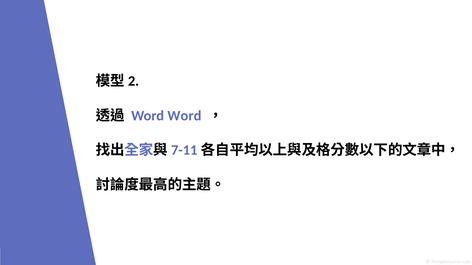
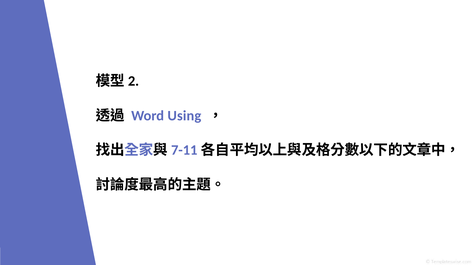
Word Word: Word -> Using (184, 116)
